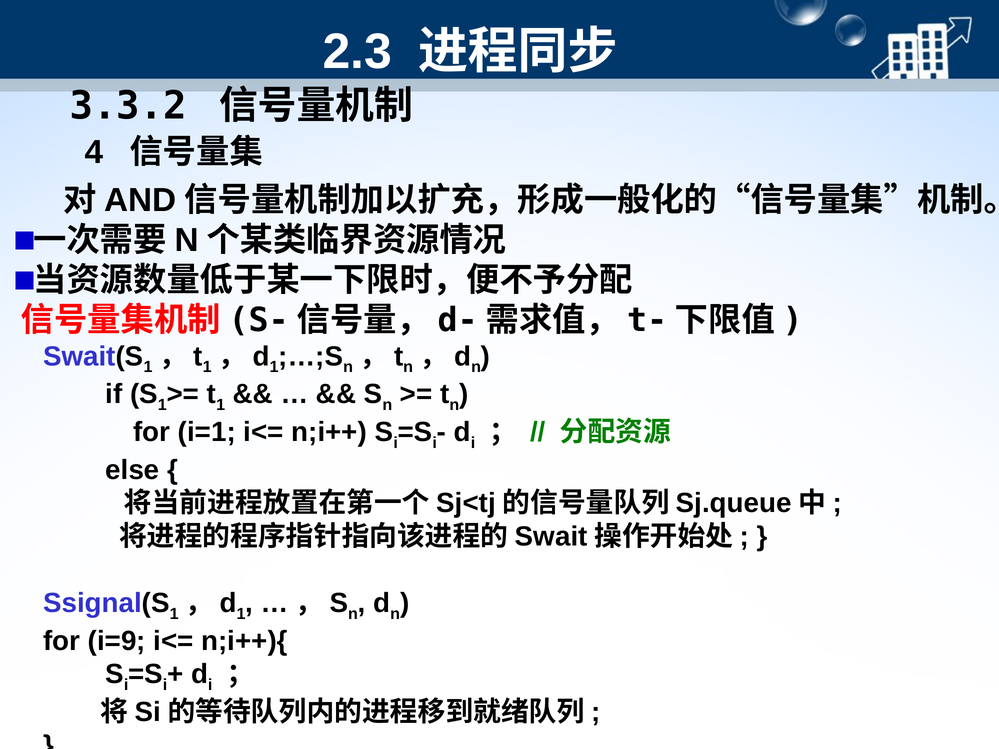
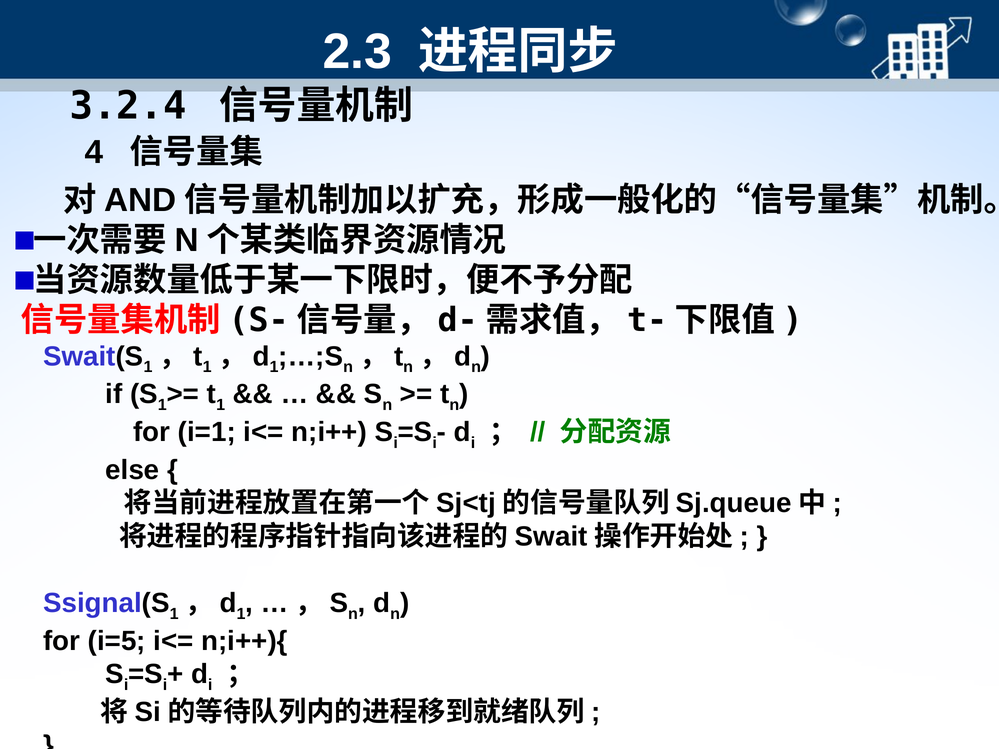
3.3.2: 3.3.2 -> 3.2.4 (128, 106)
i=9: i=9 -> i=5 (117, 641)
